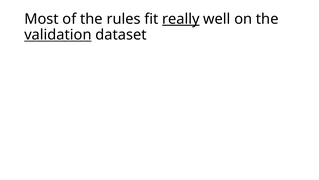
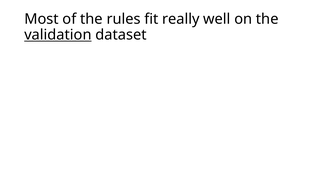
really underline: present -> none (181, 19)
